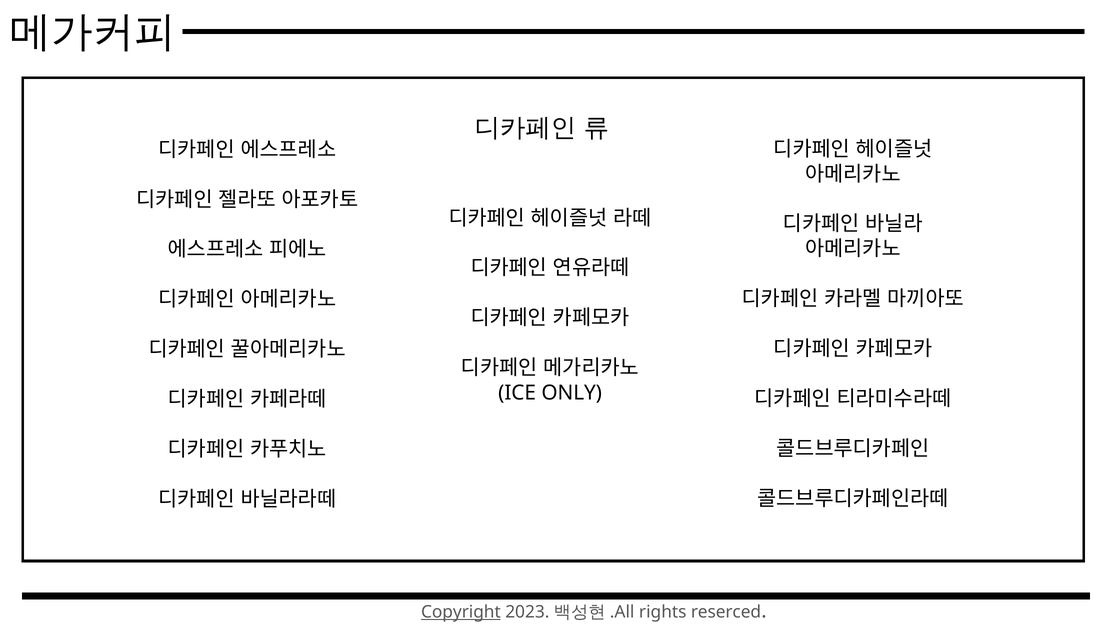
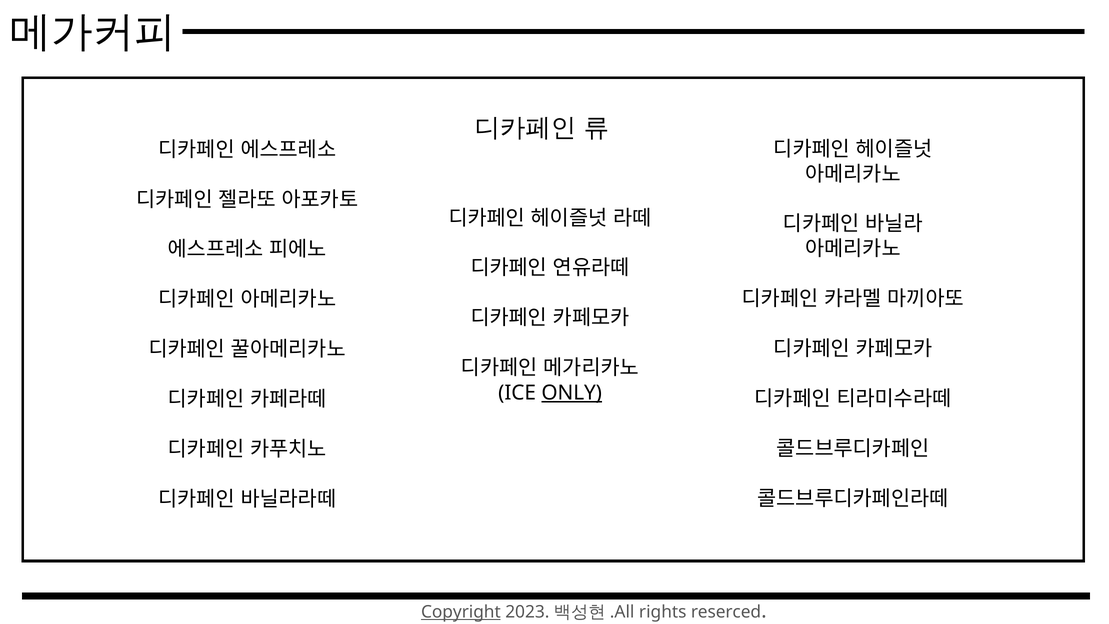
ONLY underline: none -> present (572, 393)
